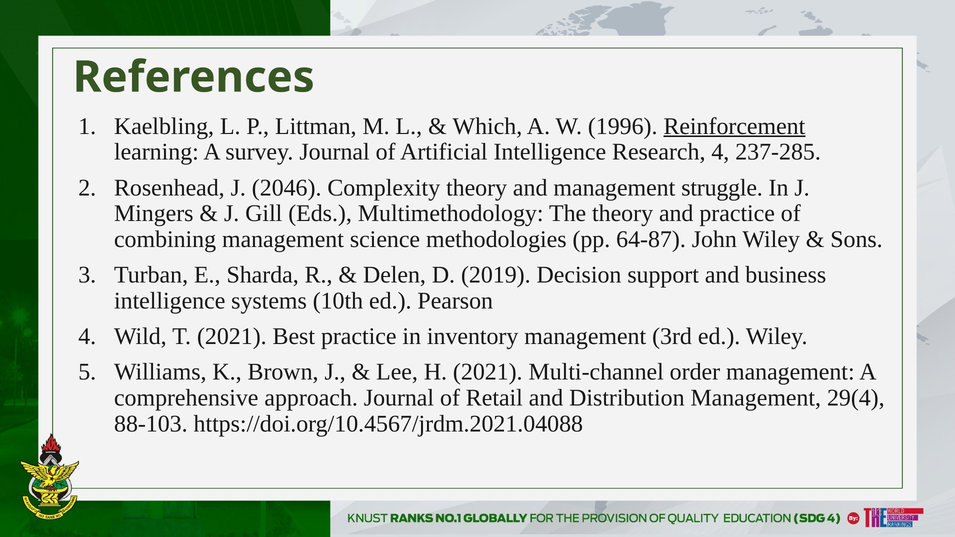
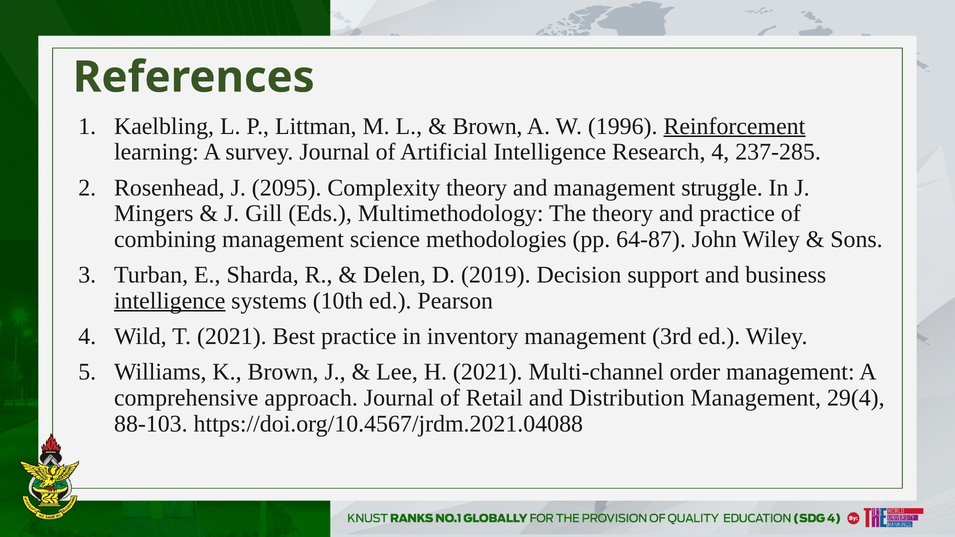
Which: Which -> Brown (488, 126)
2046: 2046 -> 2095 (287, 188)
intelligence underline: none -> present (170, 301)
